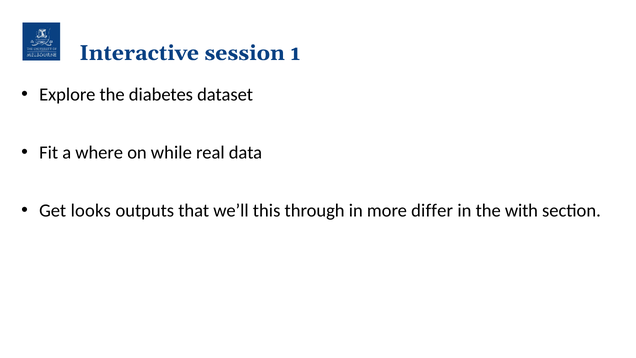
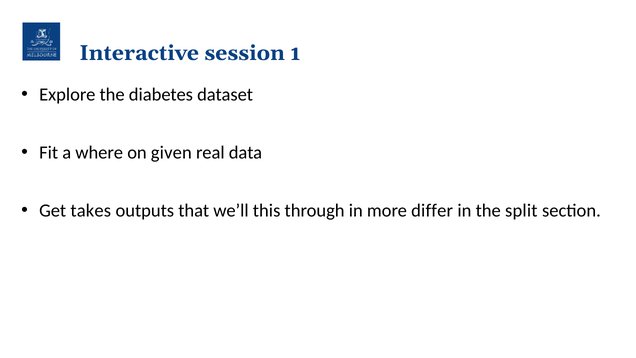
while: while -> given (171, 153)
looks: looks -> takes (91, 210)
with: with -> split (521, 210)
